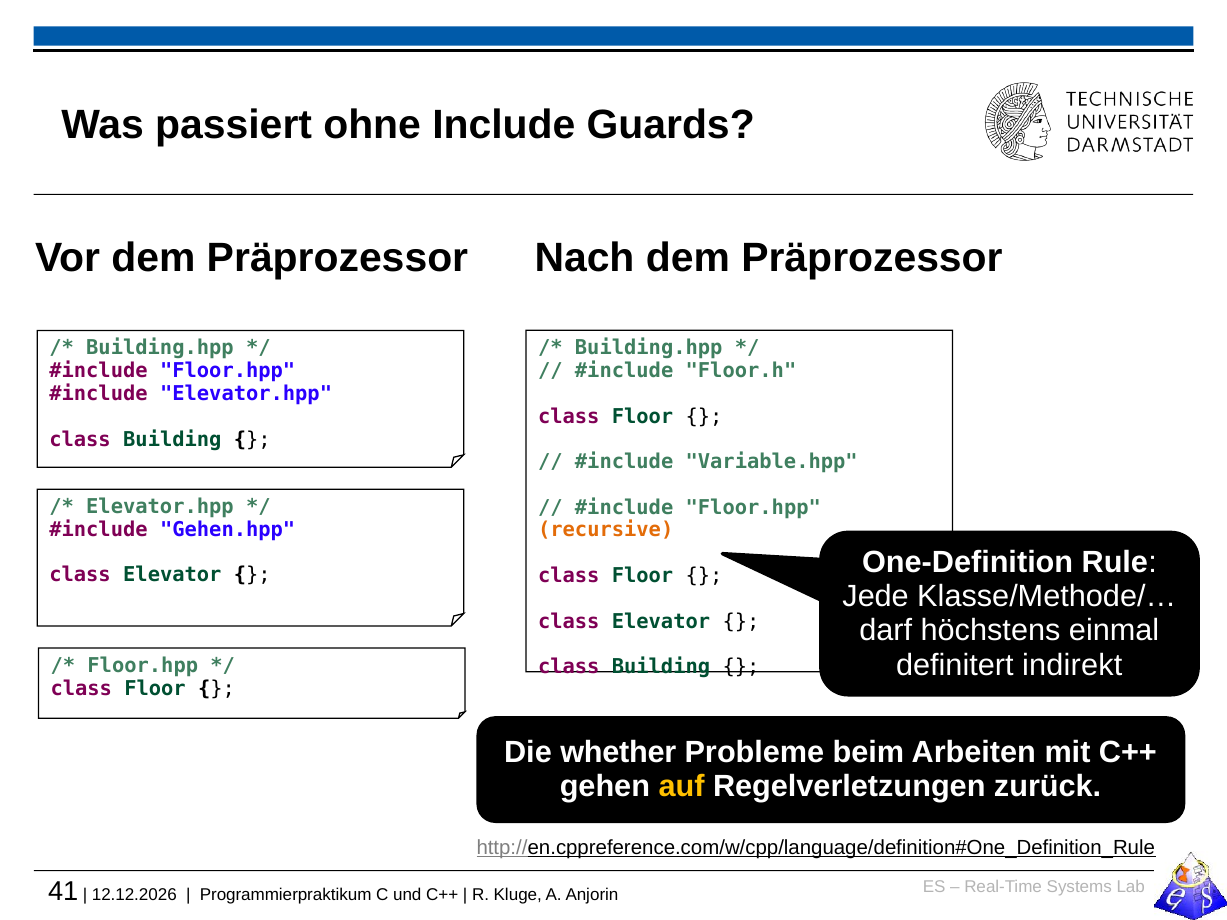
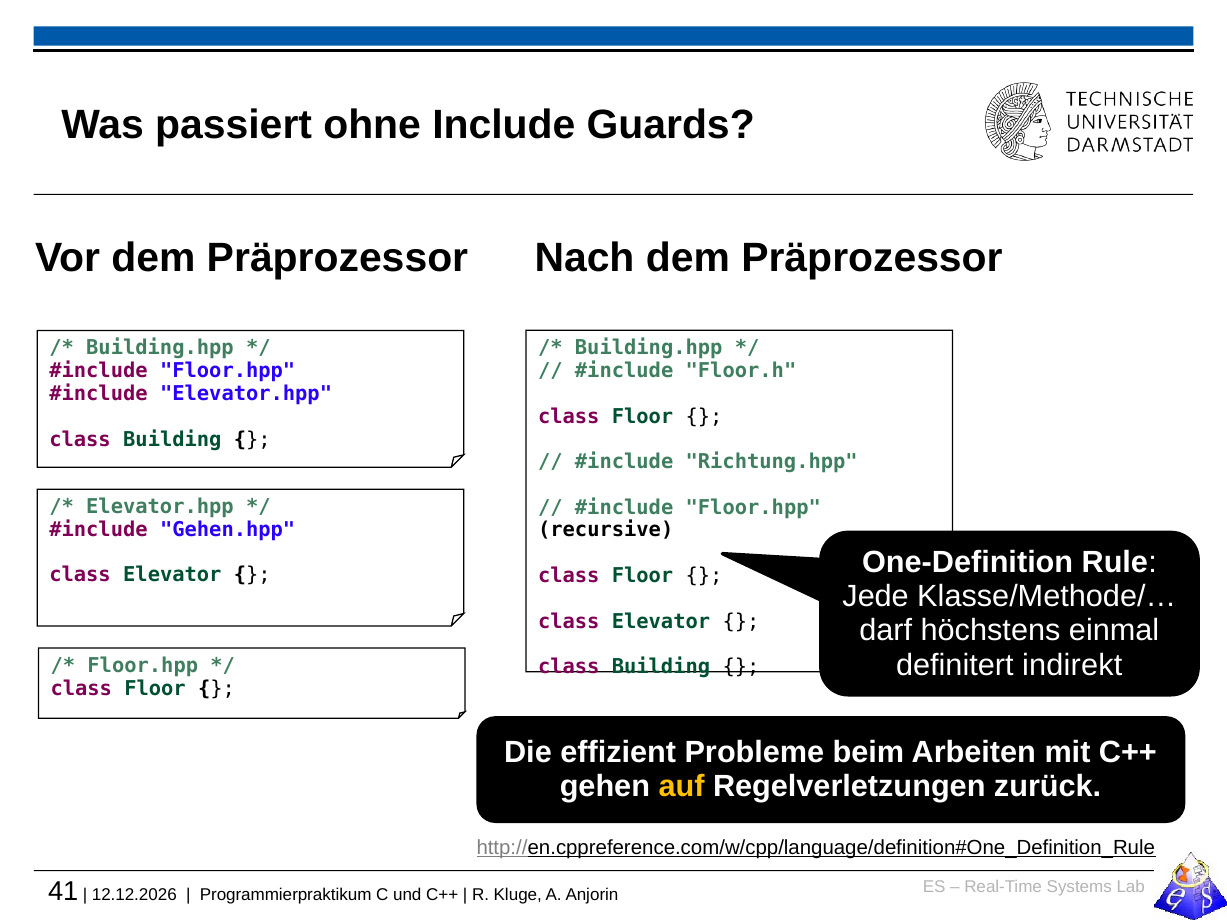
Variable.hpp: Variable.hpp -> Richtung.hpp (772, 462)
recursive colour: orange -> black (606, 530)
whether: whether -> effizient (618, 753)
